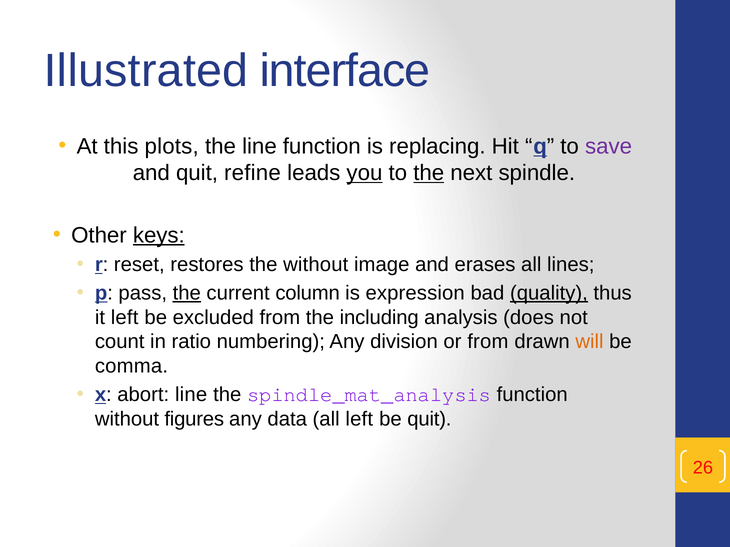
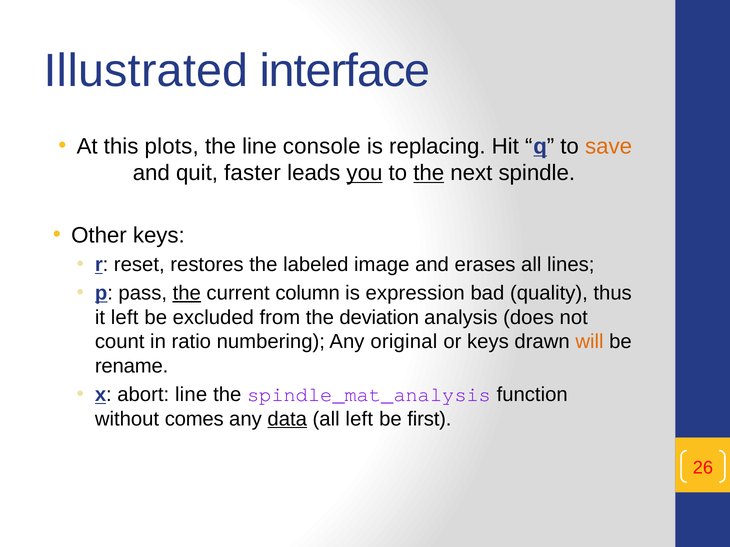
line function: function -> console (322, 146)
save colour: purple -> orange (609, 146)
refine: refine -> faster (252, 173)
keys underline: present -> none (159, 235)
the without: without -> labeled (316, 265)
quality underline: present -> none (549, 293)
including: including -> deviation (379, 318)
division: division -> original (404, 342)
or from: from -> keys (488, 342)
comma: comma -> rename (132, 366)
figures: figures -> comes (194, 419)
data underline: none -> present (287, 419)
be quit: quit -> first (429, 419)
